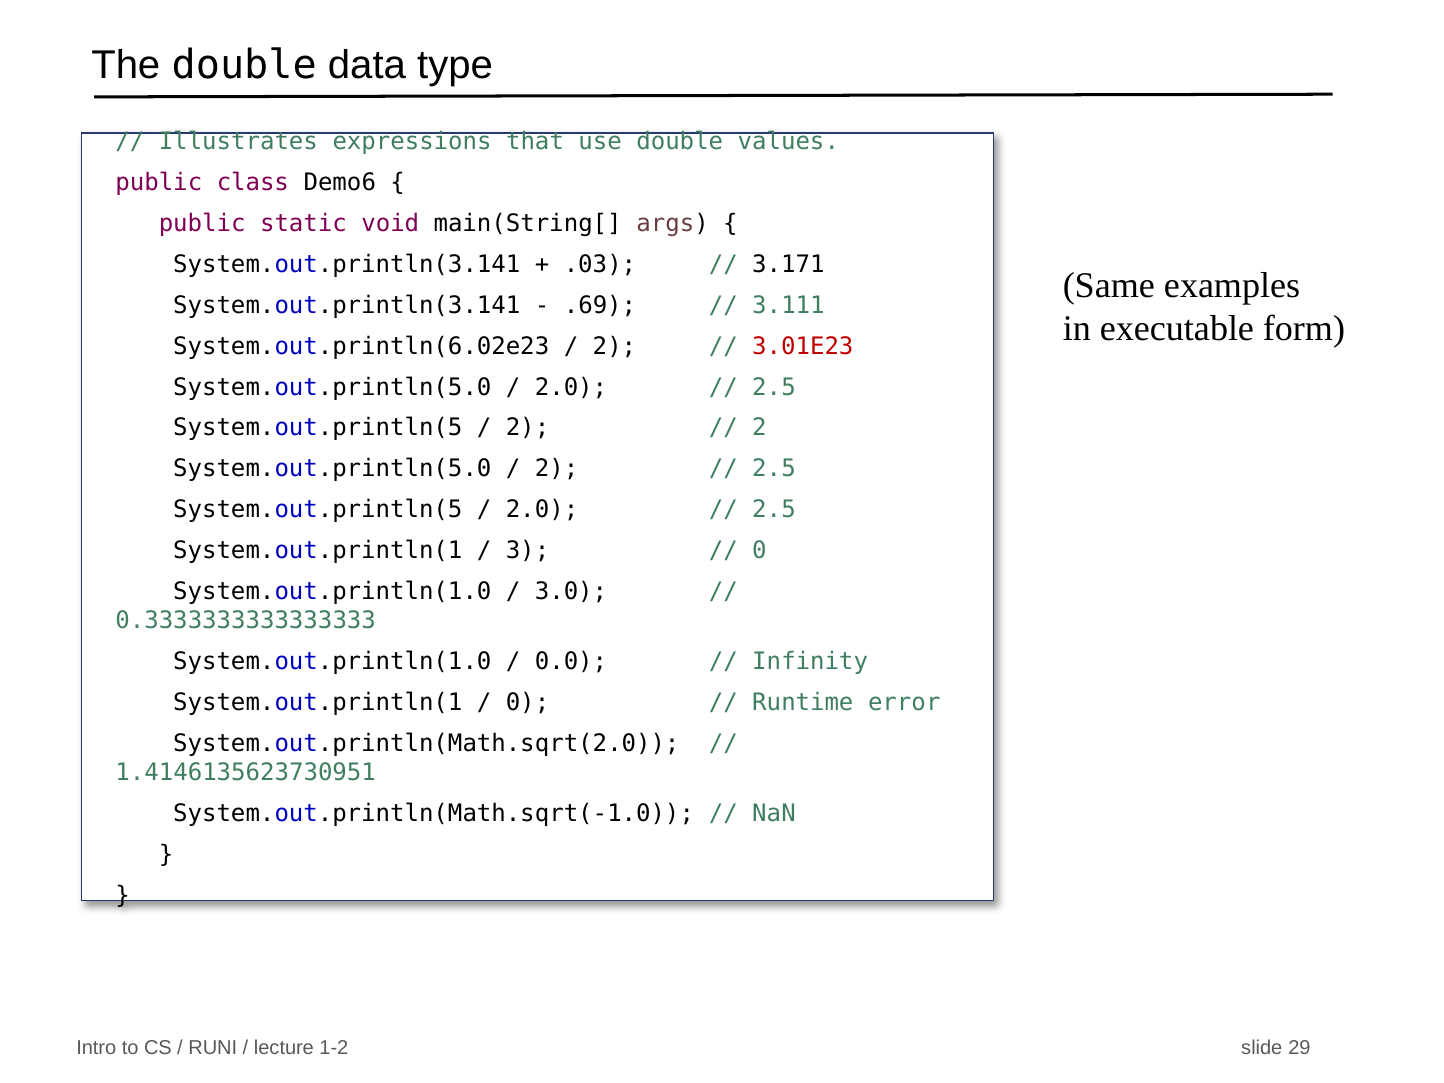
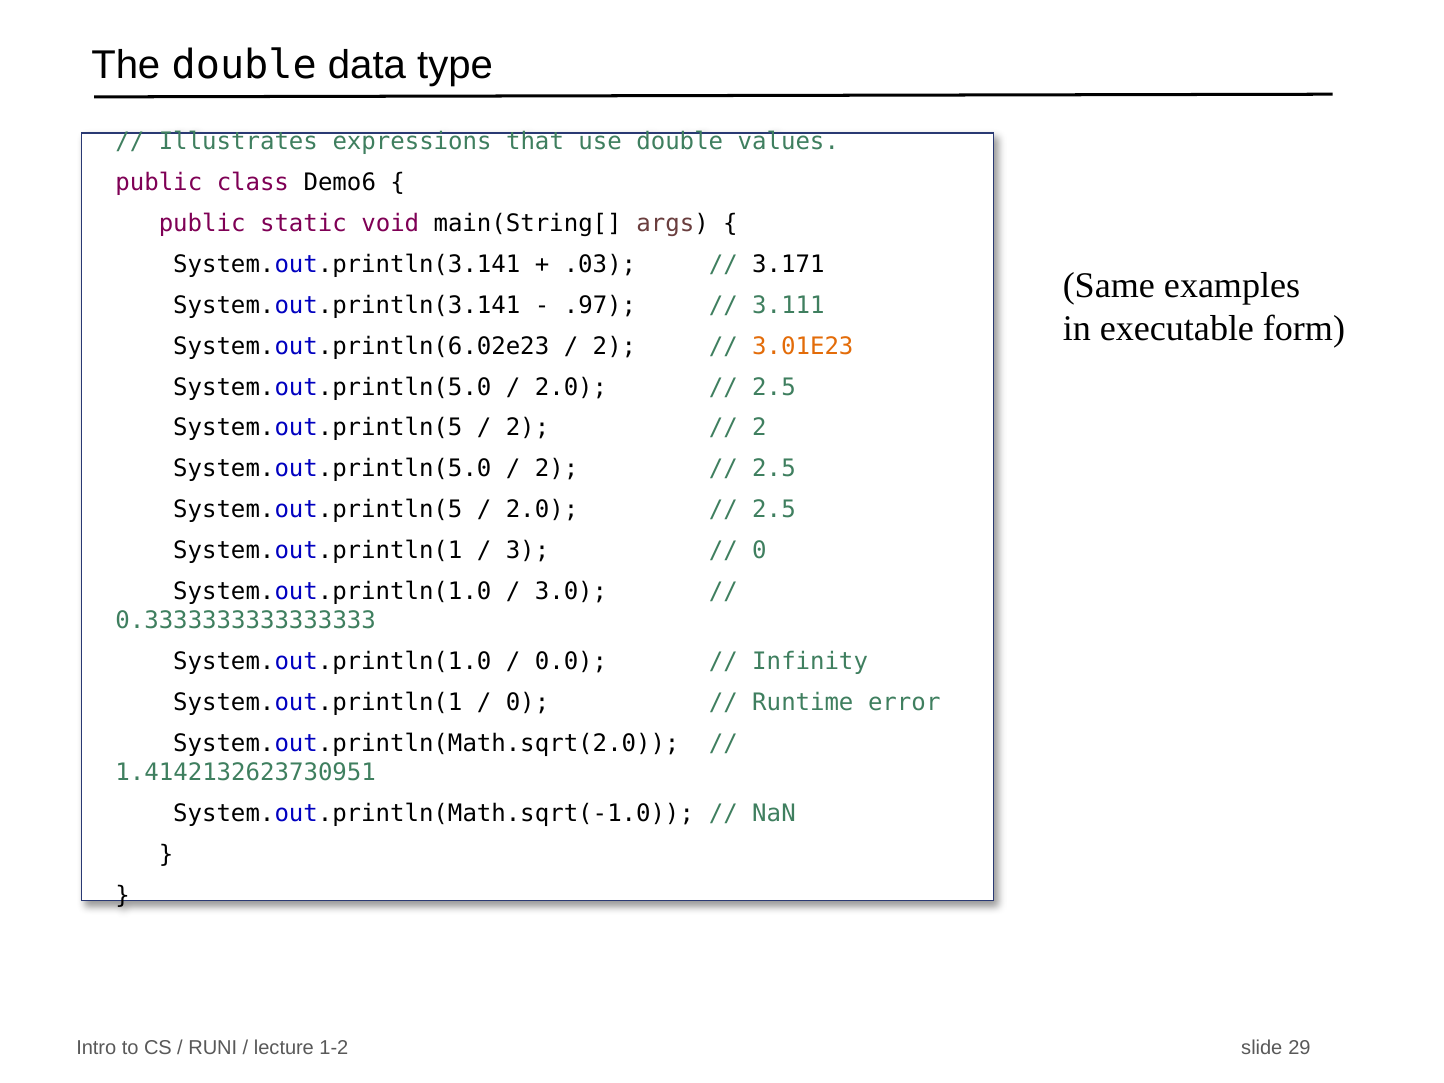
.69: .69 -> .97 (600, 305)
3.01E23 colour: red -> orange (803, 346)
1.4146135623730951: 1.4146135623730951 -> 1.4142132623730951 (246, 772)
